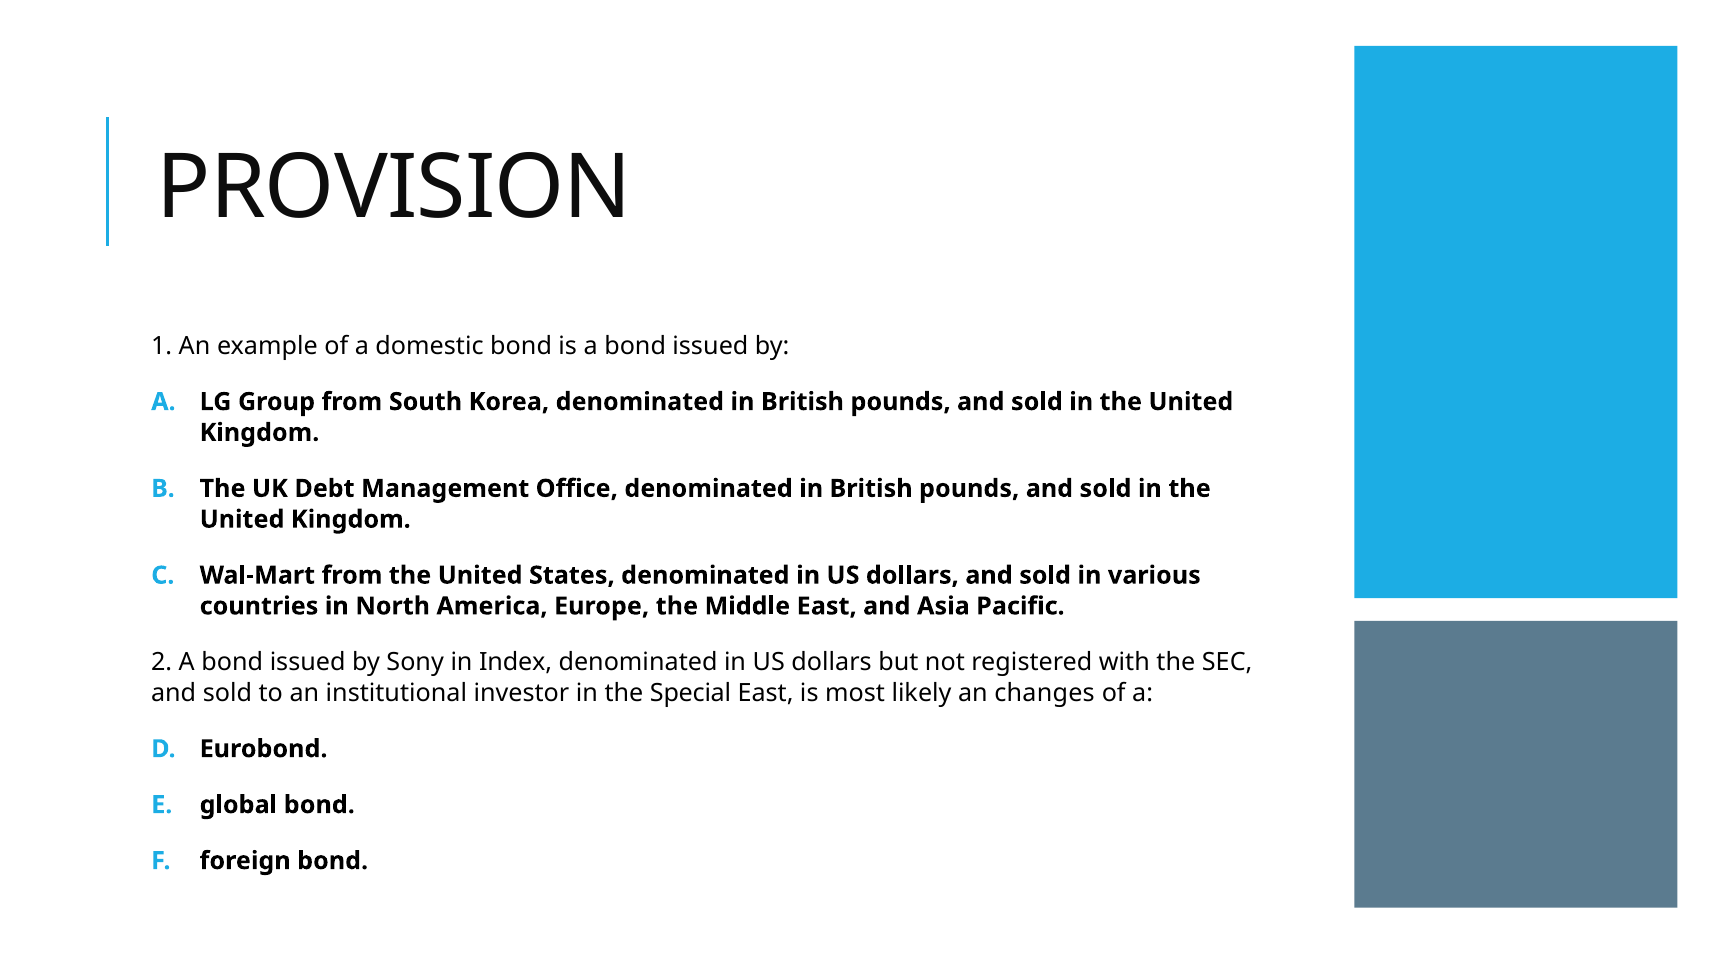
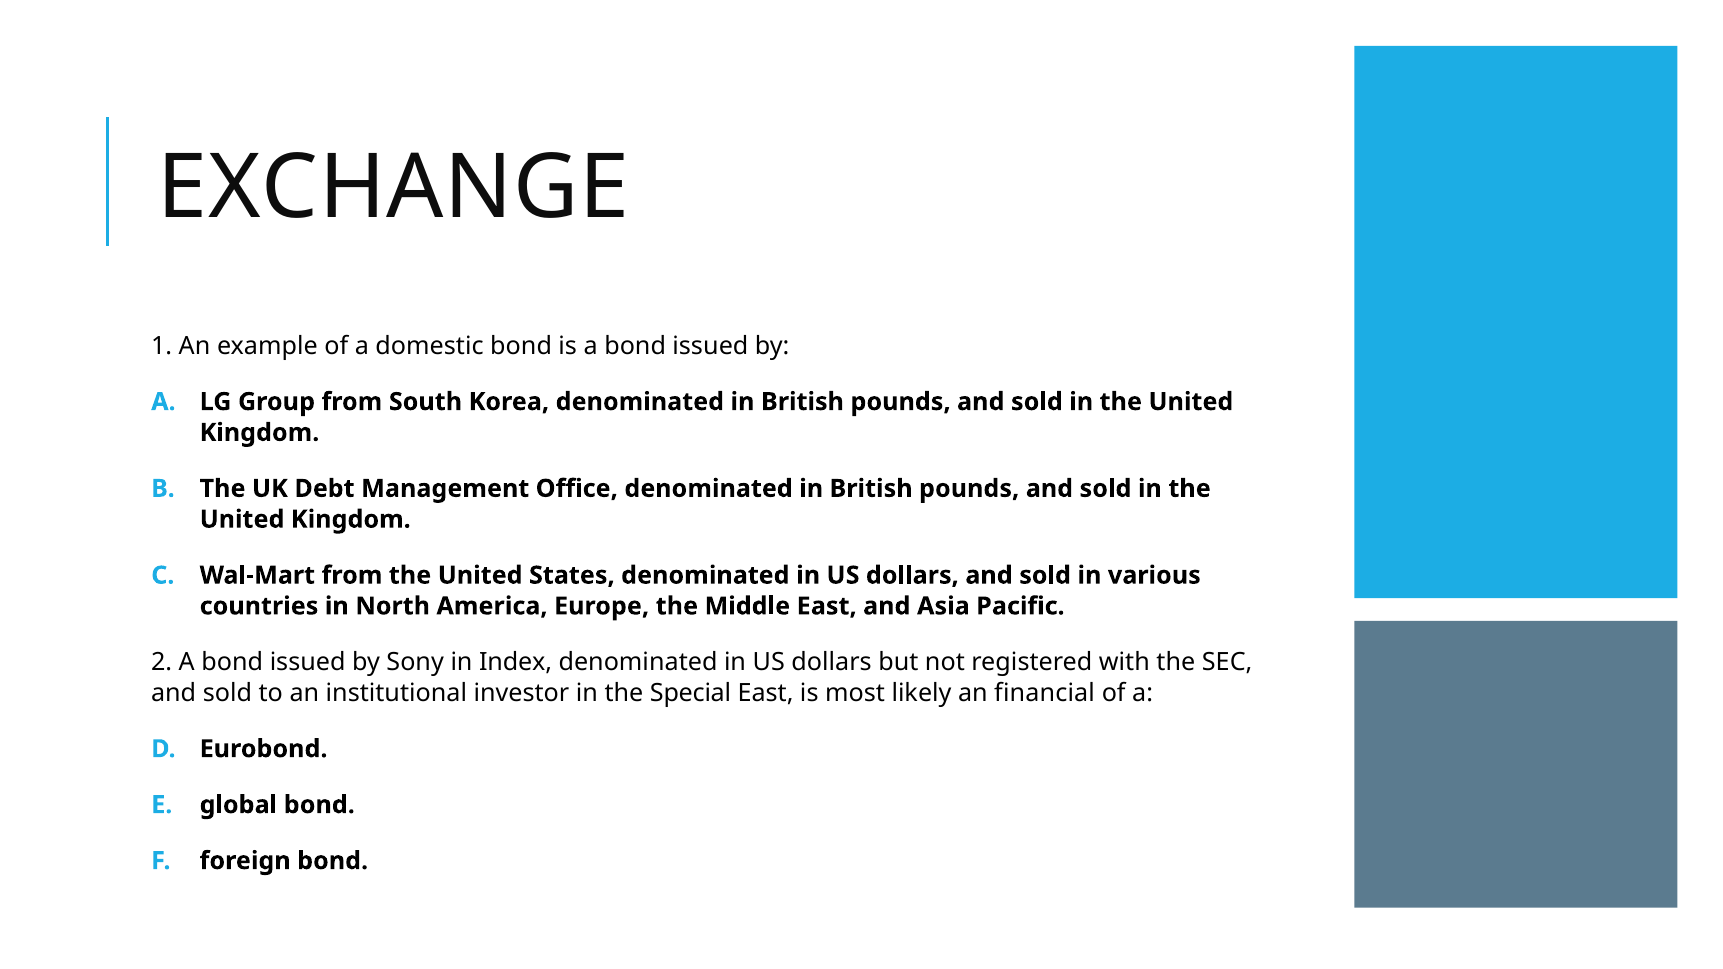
PROVISION: PROVISION -> EXCHANGE (393, 188)
changes: changes -> financial (1045, 693)
